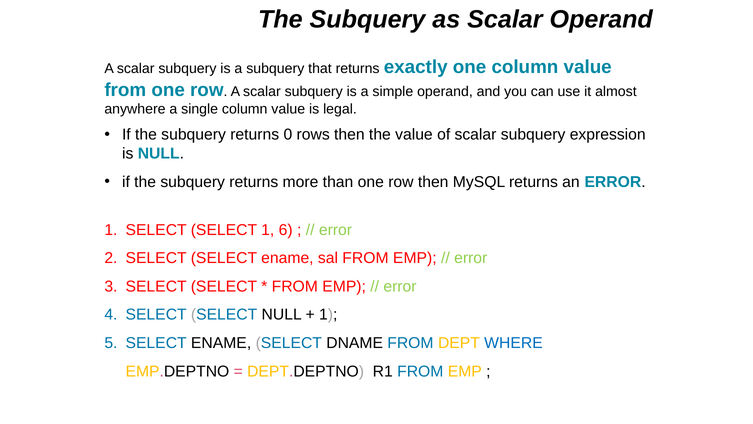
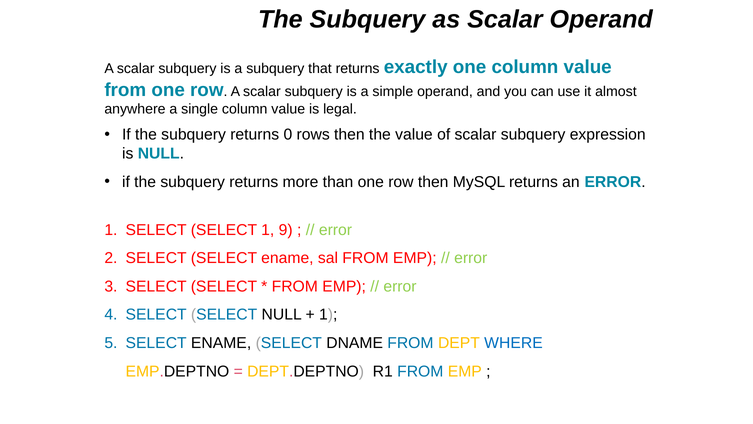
6: 6 -> 9 (286, 230)
